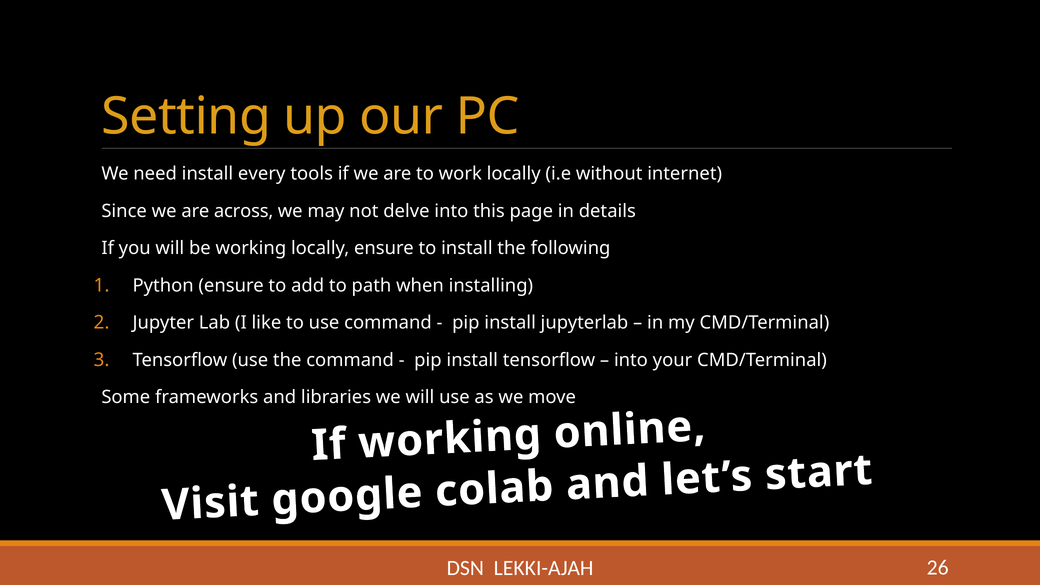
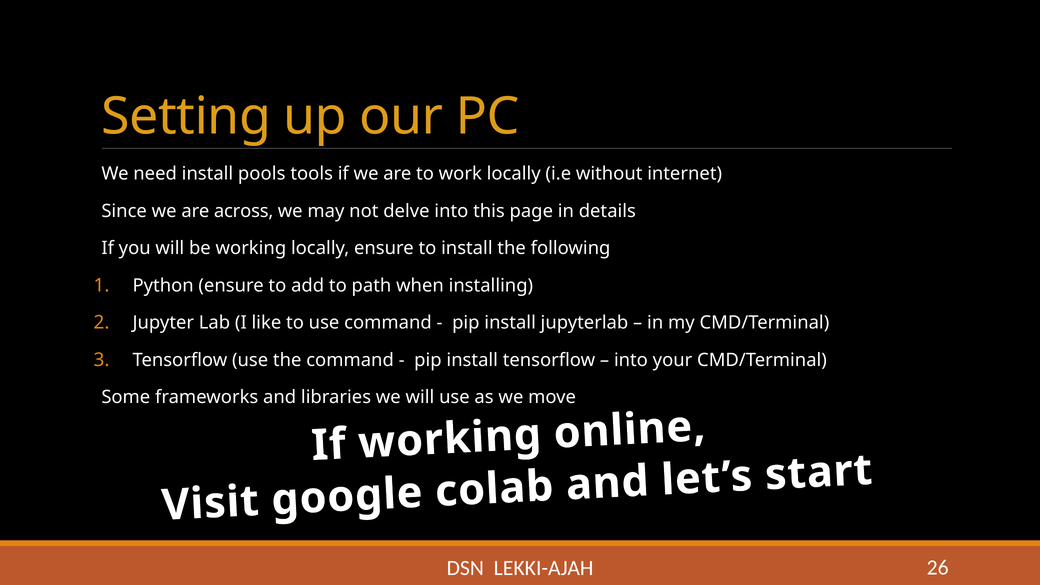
every: every -> pools (262, 174)
